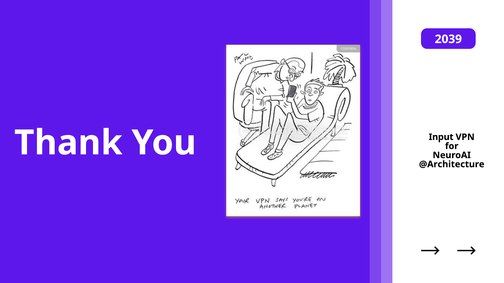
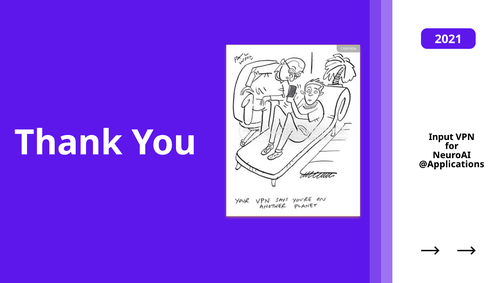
2039: 2039 -> 2021 (448, 39)
@Architecture: @Architecture -> @Applications (452, 165)
